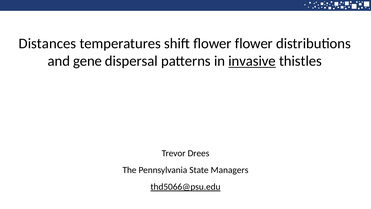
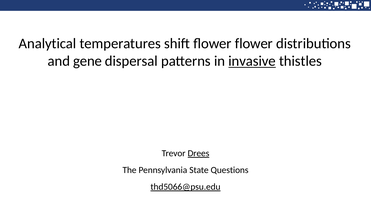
Distances: Distances -> Analytical (47, 43)
Drees underline: none -> present (198, 153)
Managers: Managers -> Questions (230, 170)
